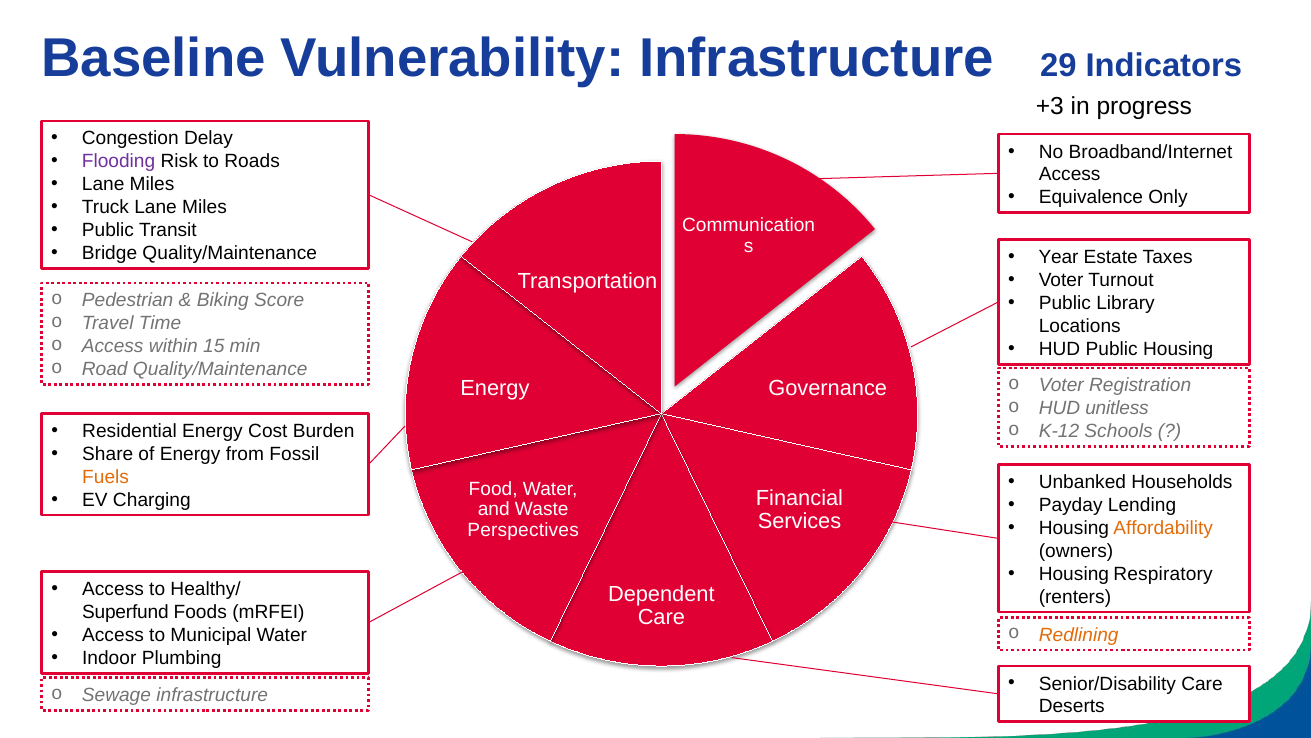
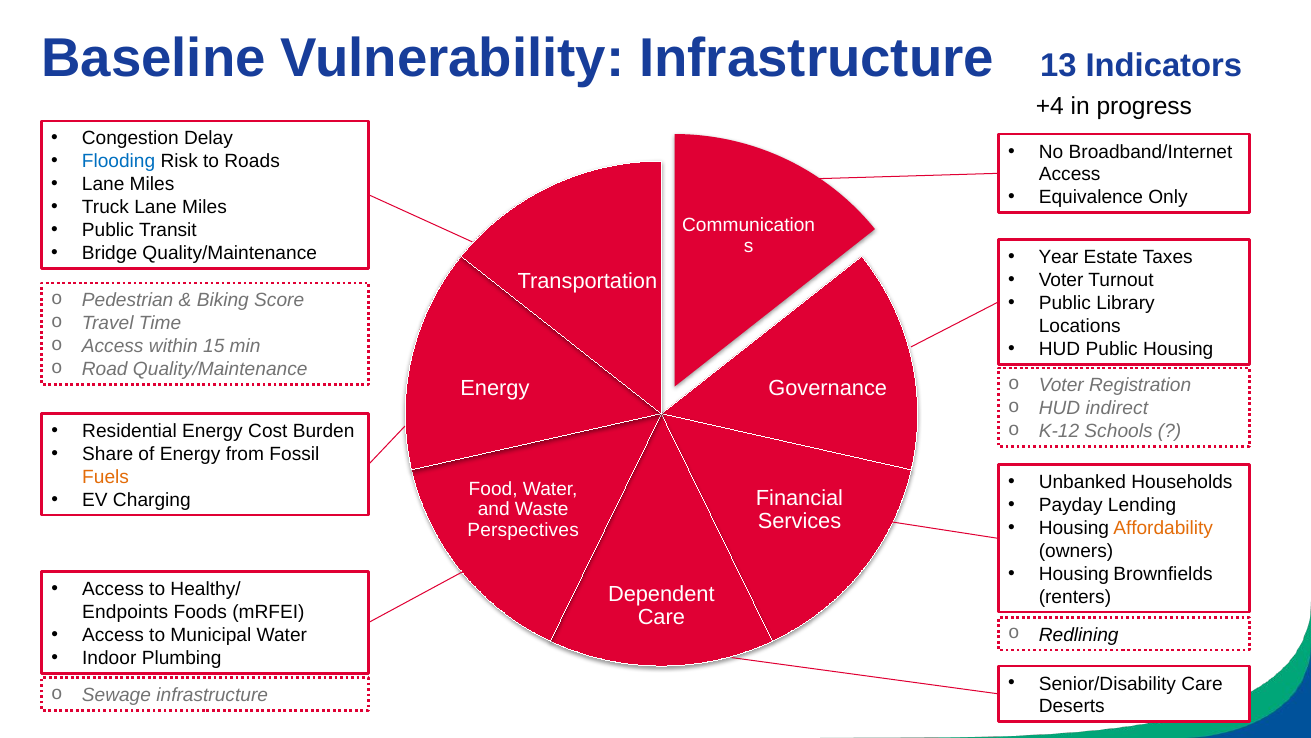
29: 29 -> 13 (1058, 66)
+3: +3 -> +4 (1050, 107)
Flooding colour: purple -> blue (119, 161)
unitless: unitless -> indirect (1117, 408)
Respiratory: Respiratory -> Brownfields (1163, 574)
Superfund: Superfund -> Endpoints (125, 612)
Redlining colour: orange -> black (1079, 635)
